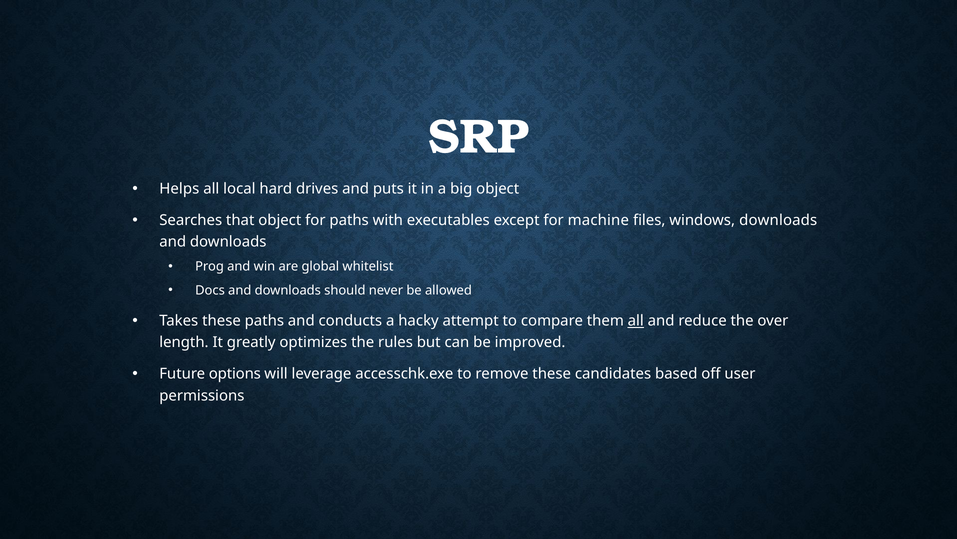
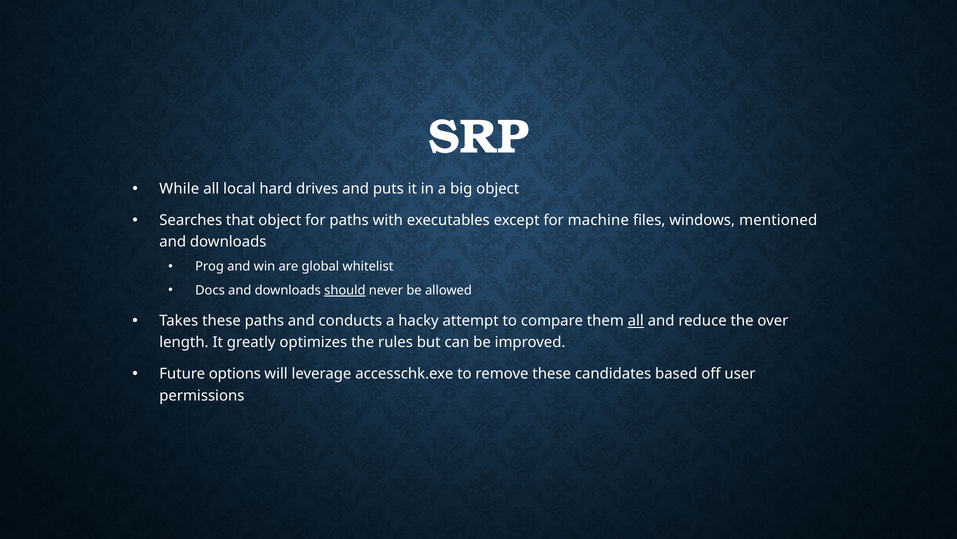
Helps: Helps -> While (179, 189)
windows downloads: downloads -> mentioned (778, 220)
should underline: none -> present (345, 290)
